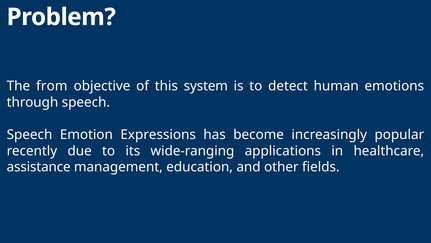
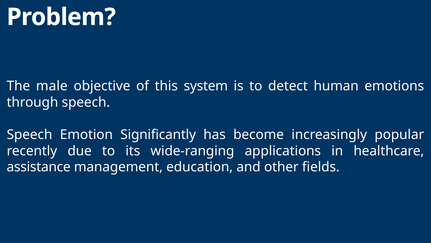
from: from -> male (52, 86)
Expressions: Expressions -> Significantly (158, 134)
